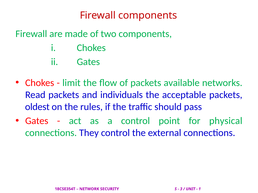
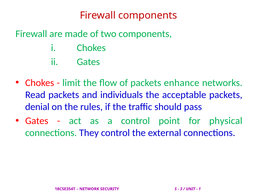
available: available -> enhance (182, 83)
oldest: oldest -> denial (37, 107)
